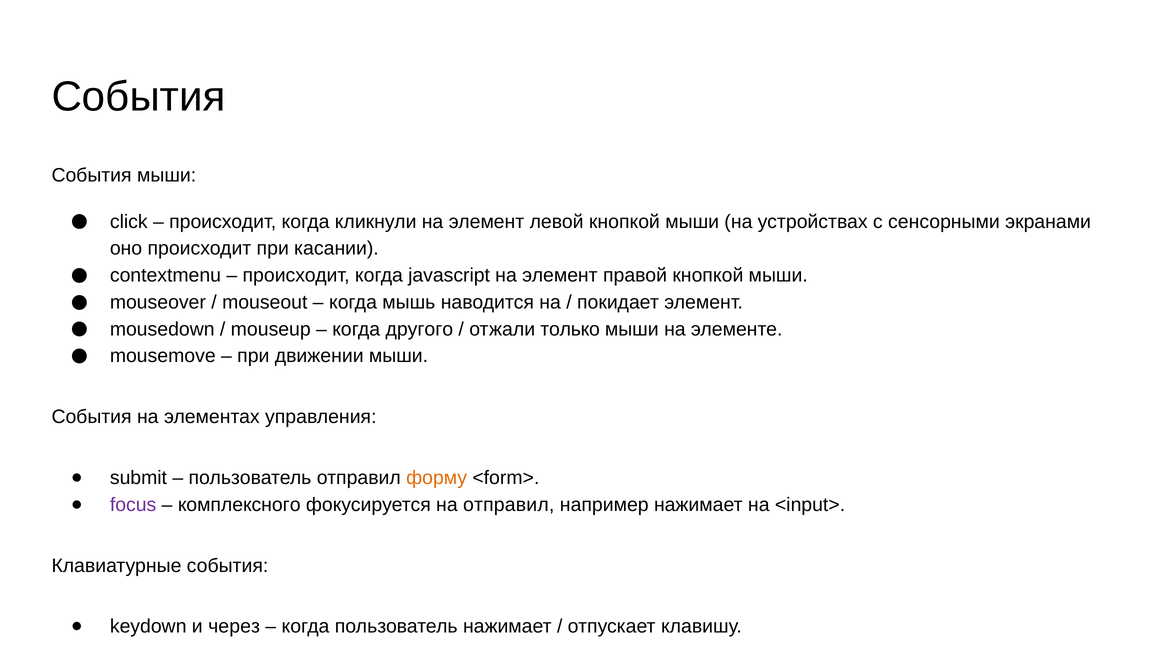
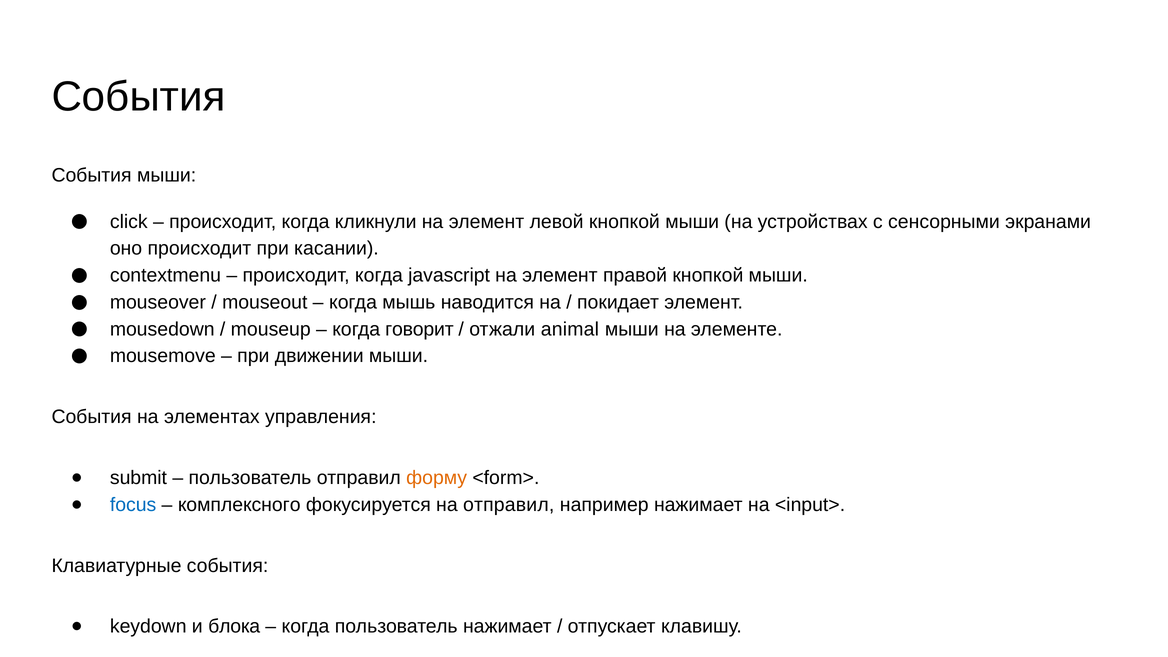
другого: другого -> говорит (419, 329)
только: только -> animal (570, 329)
focus colour: purple -> blue (133, 505)
через: через -> блока (234, 627)
